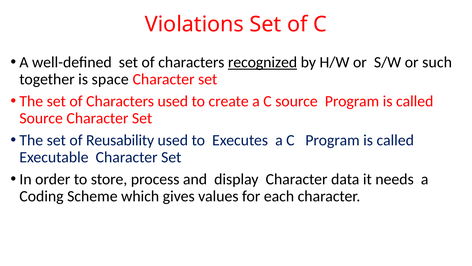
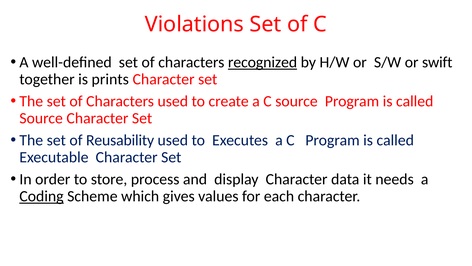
such: such -> swift (437, 62)
space: space -> prints (110, 79)
Coding underline: none -> present (41, 196)
